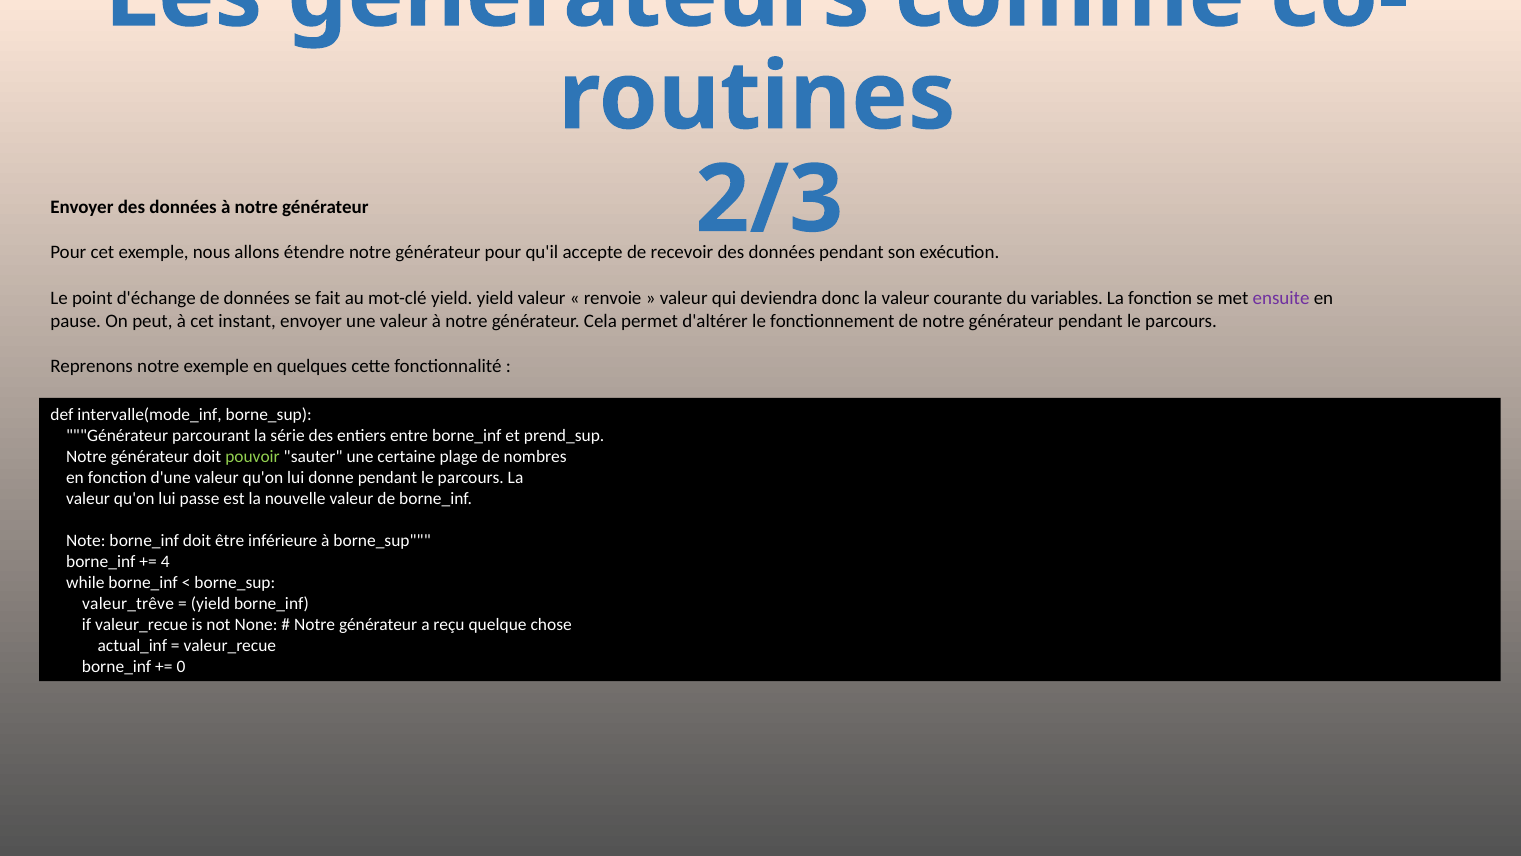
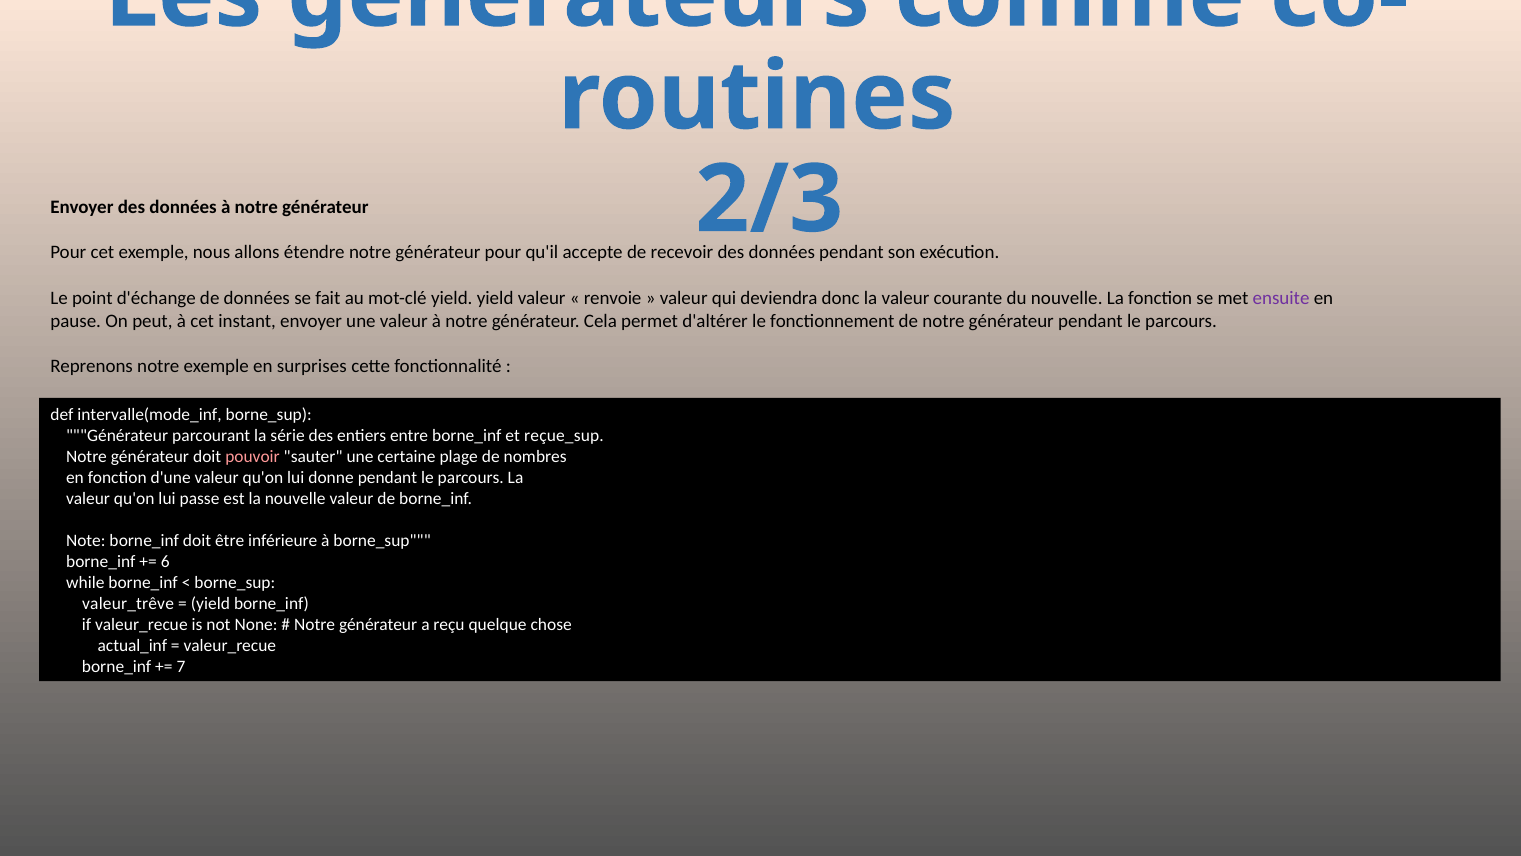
du variables: variables -> nouvelle (1067, 298)
quelques: quelques -> surprises (312, 366)
prend_sup: prend_sup -> reçue_sup (564, 436)
pouvoir colour: light green -> pink (253, 457)
4: 4 -> 6 (165, 561)
0: 0 -> 7 (181, 666)
